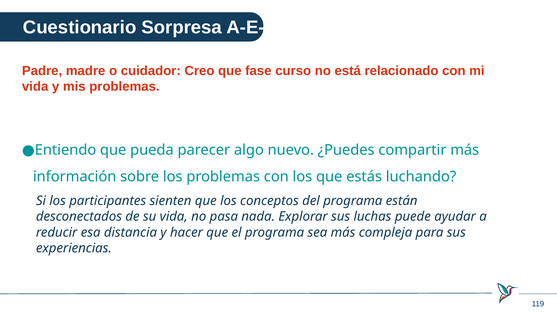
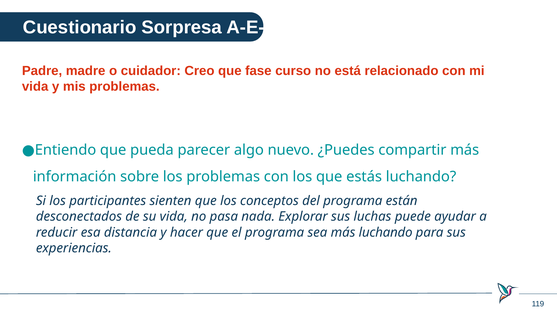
más compleja: compleja -> luchando (386, 233)
